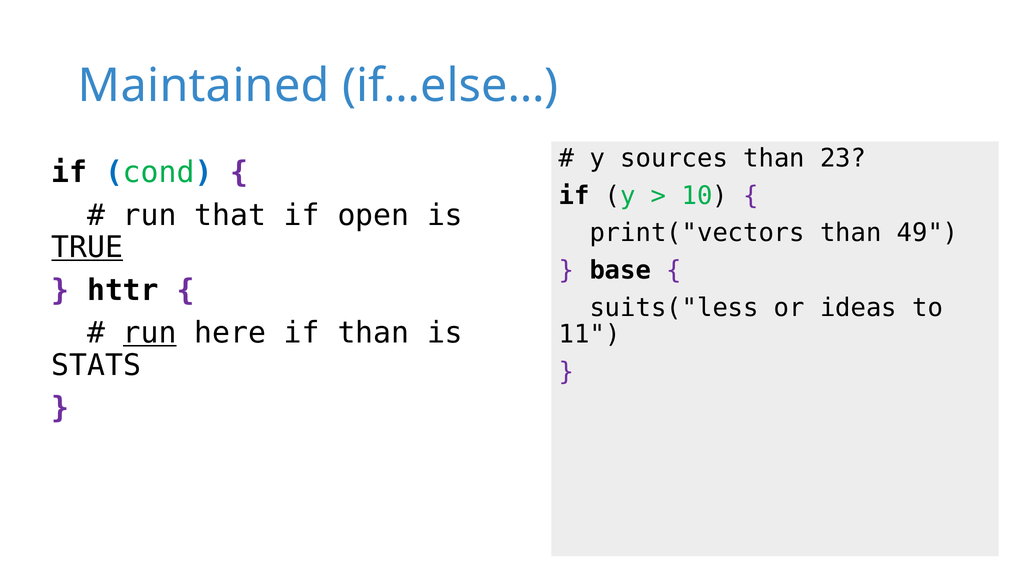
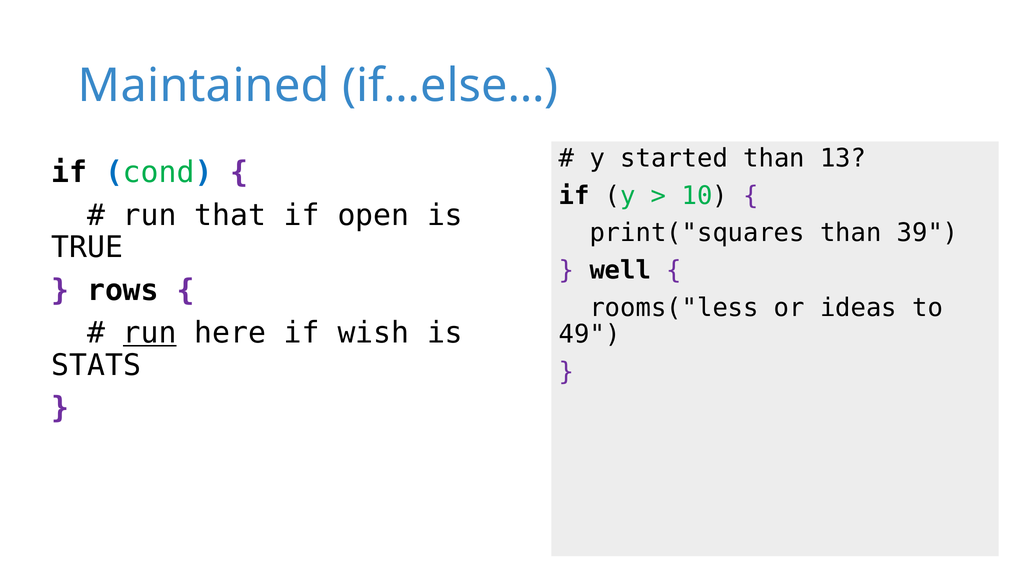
sources: sources -> started (674, 158)
23: 23 -> 13 (843, 158)
print("vectors: print("vectors -> print("squares (697, 233)
49: 49 -> 39 (928, 233)
TRUE underline: present -> none (87, 248)
base: base -> well (620, 271)
httr: httr -> rows (123, 290)
suits("less: suits("less -> rooms("less (674, 308)
if than: than -> wish (373, 333)
11: 11 -> 49 (590, 335)
